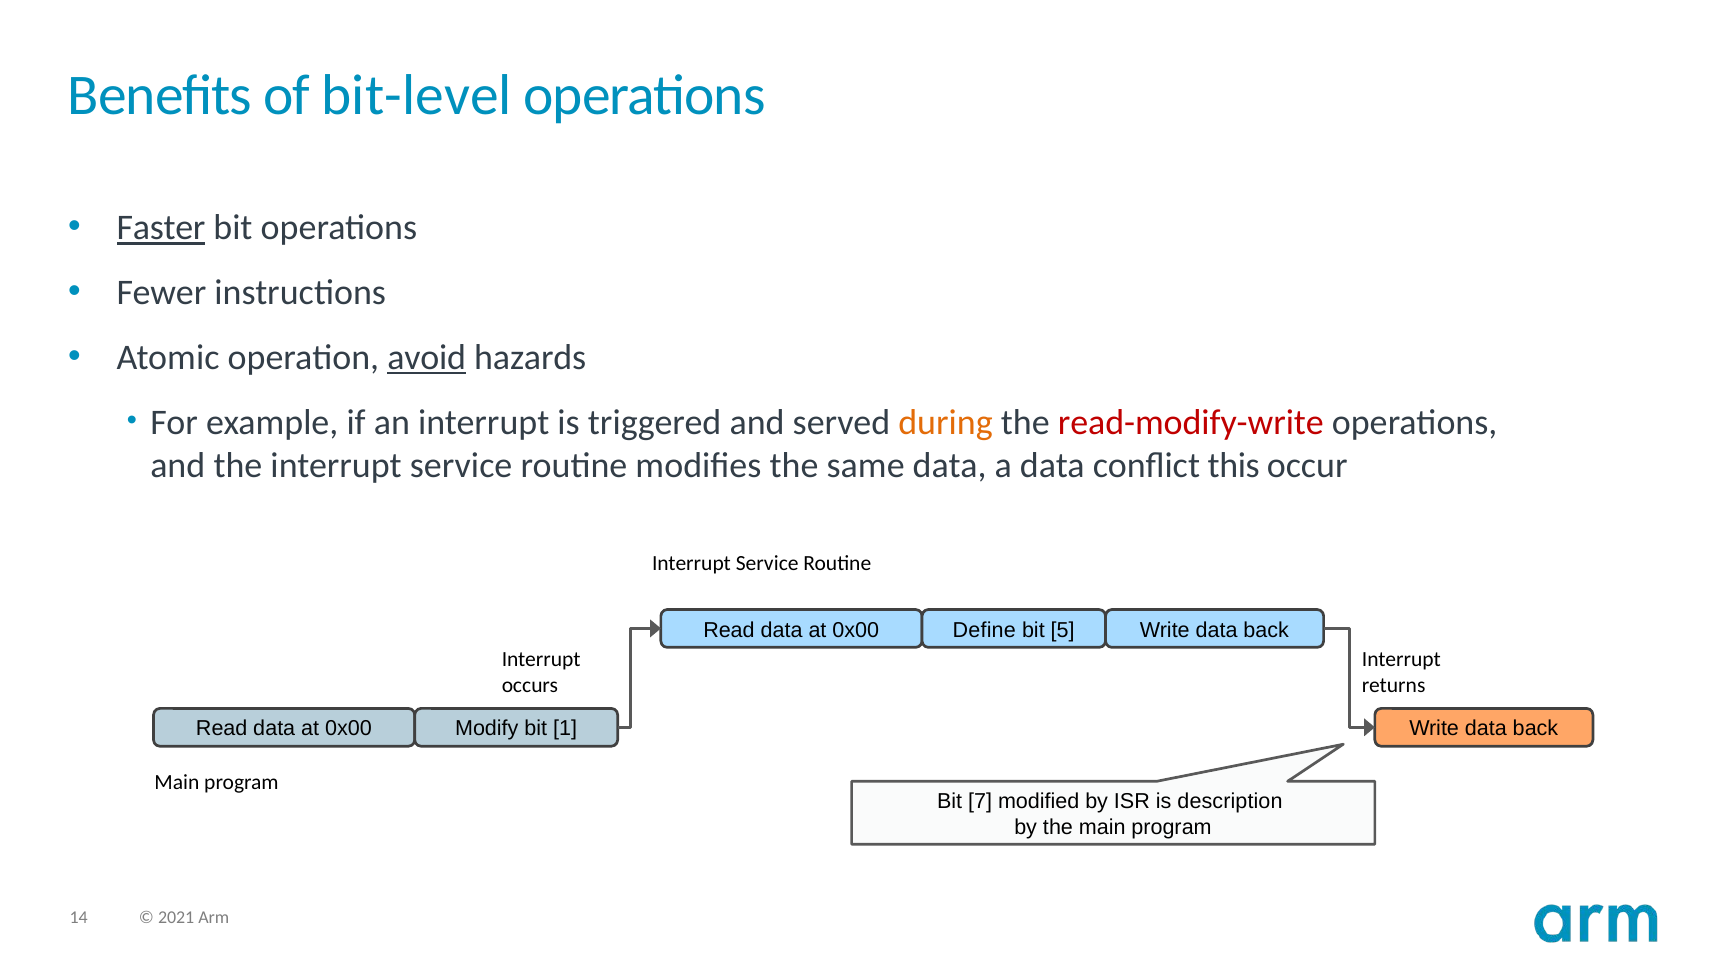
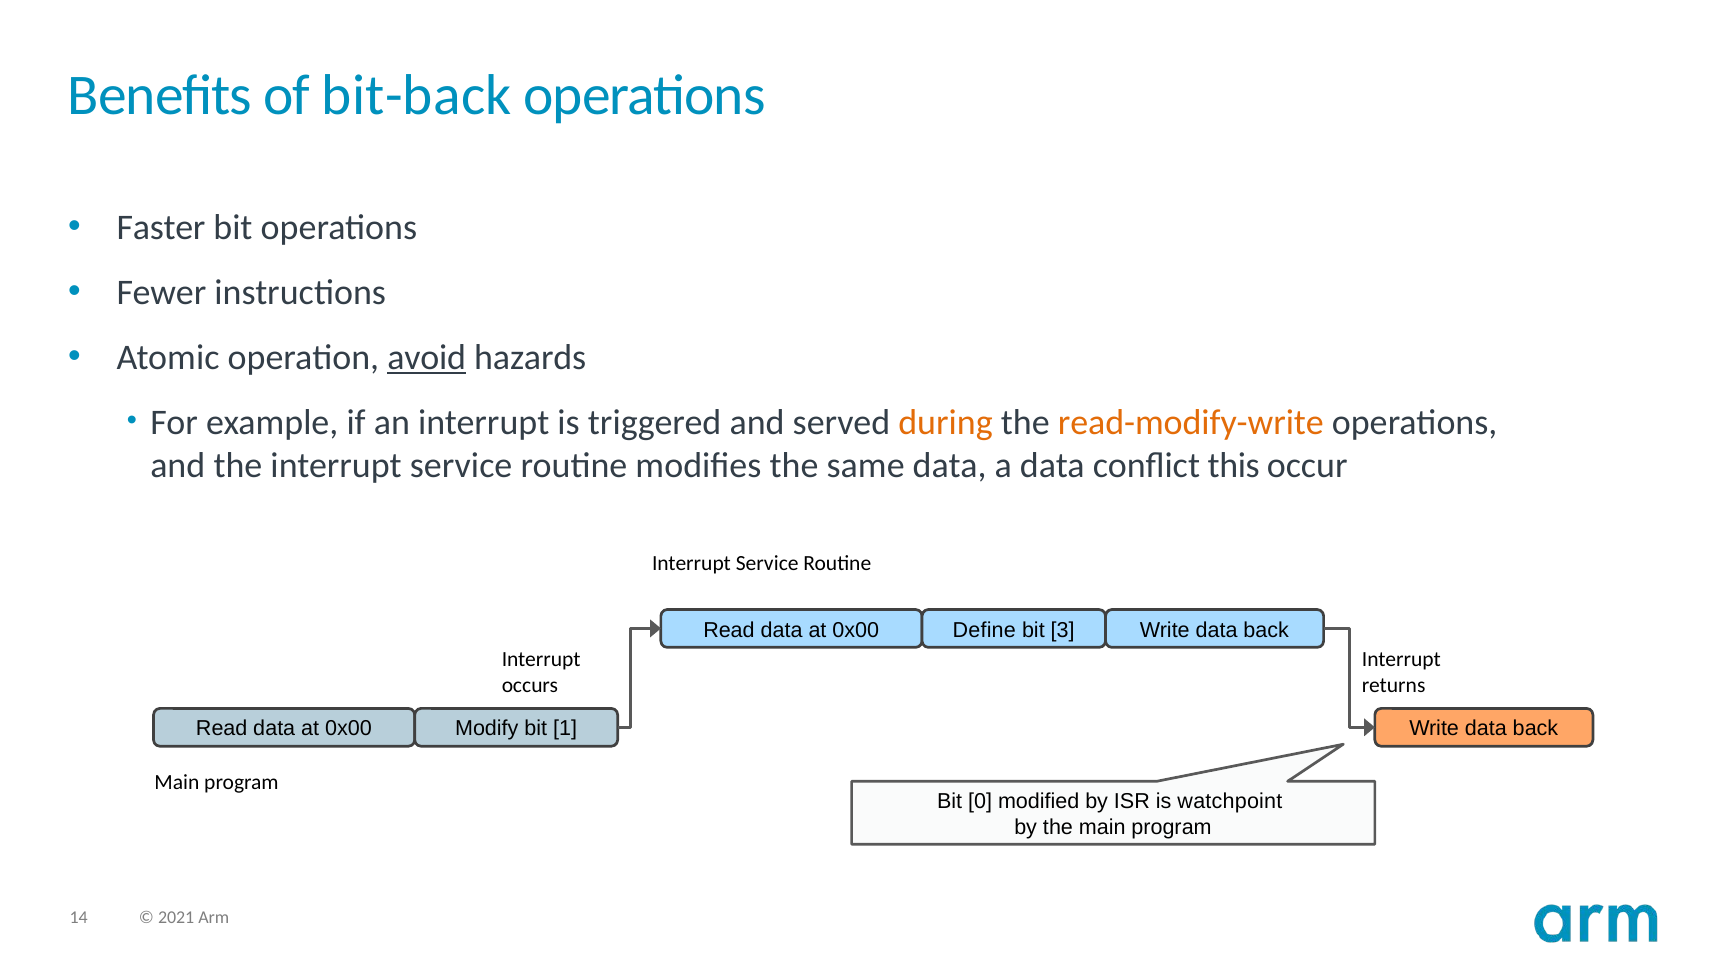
bit-level: bit-level -> bit-back (417, 96)
Faster underline: present -> none (161, 228)
read-modify-write colour: red -> orange (1191, 422)
5: 5 -> 3 (1063, 629)
7: 7 -> 0 (980, 801)
description: description -> watchpoint (1230, 801)
